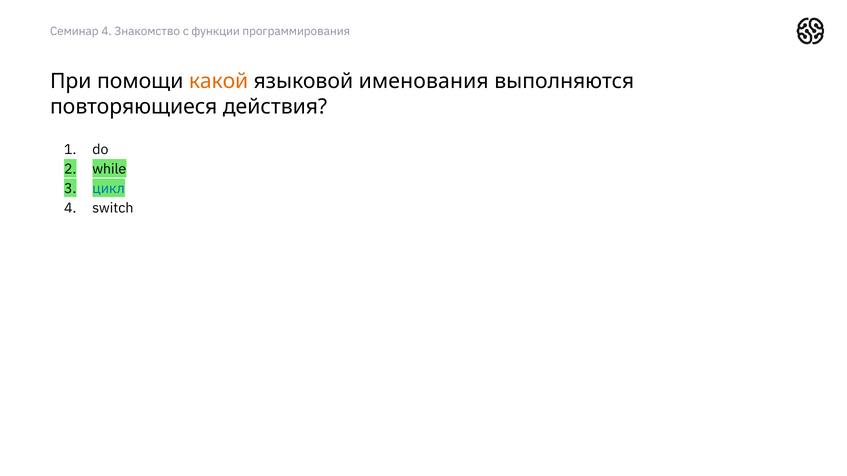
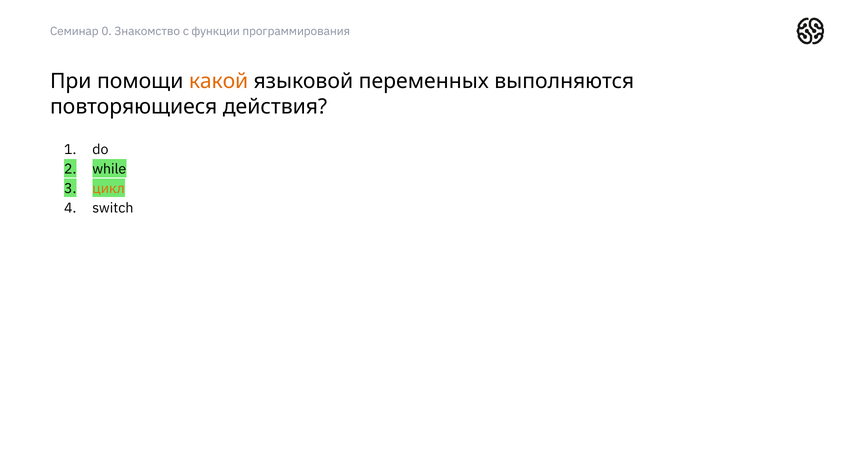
Семинар 4: 4 -> 0 (107, 32)
именования: именования -> переменных (424, 81)
цикл colour: blue -> orange (109, 189)
